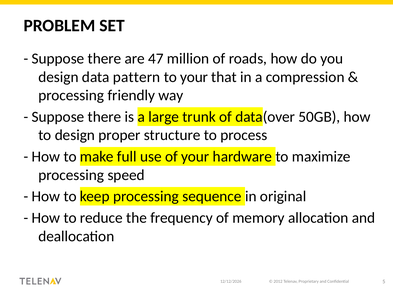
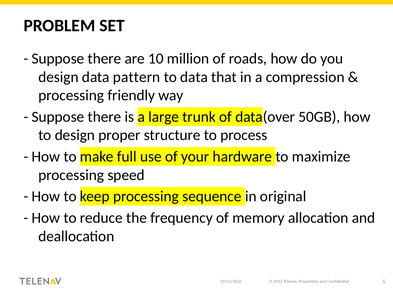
47: 47 -> 10 (156, 59)
to your: your -> data (194, 77)
